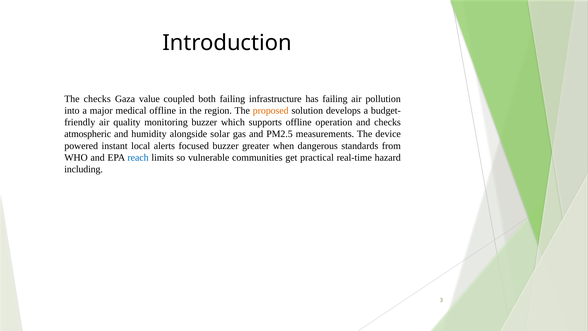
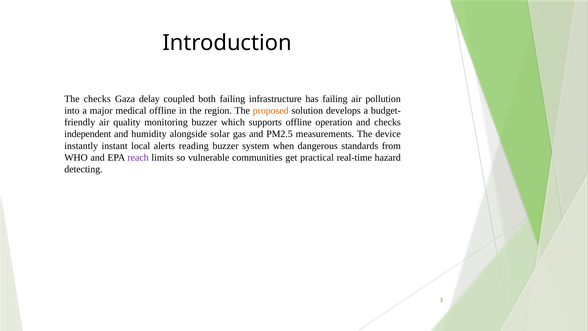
value: value -> delay (149, 99)
atmospheric: atmospheric -> independent (88, 134)
powered: powered -> instantly (81, 146)
focused: focused -> reading (194, 146)
greater: greater -> system (256, 146)
reach colour: blue -> purple (138, 157)
including: including -> detecting (83, 169)
